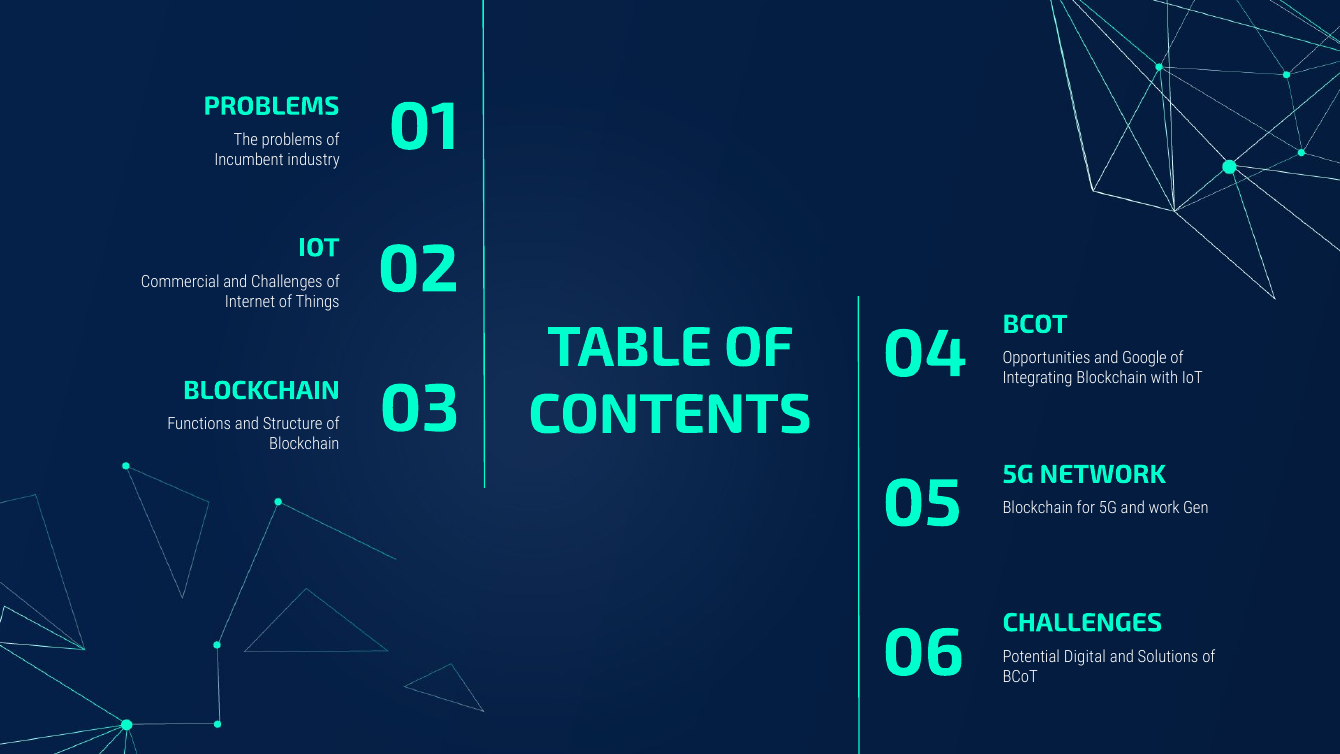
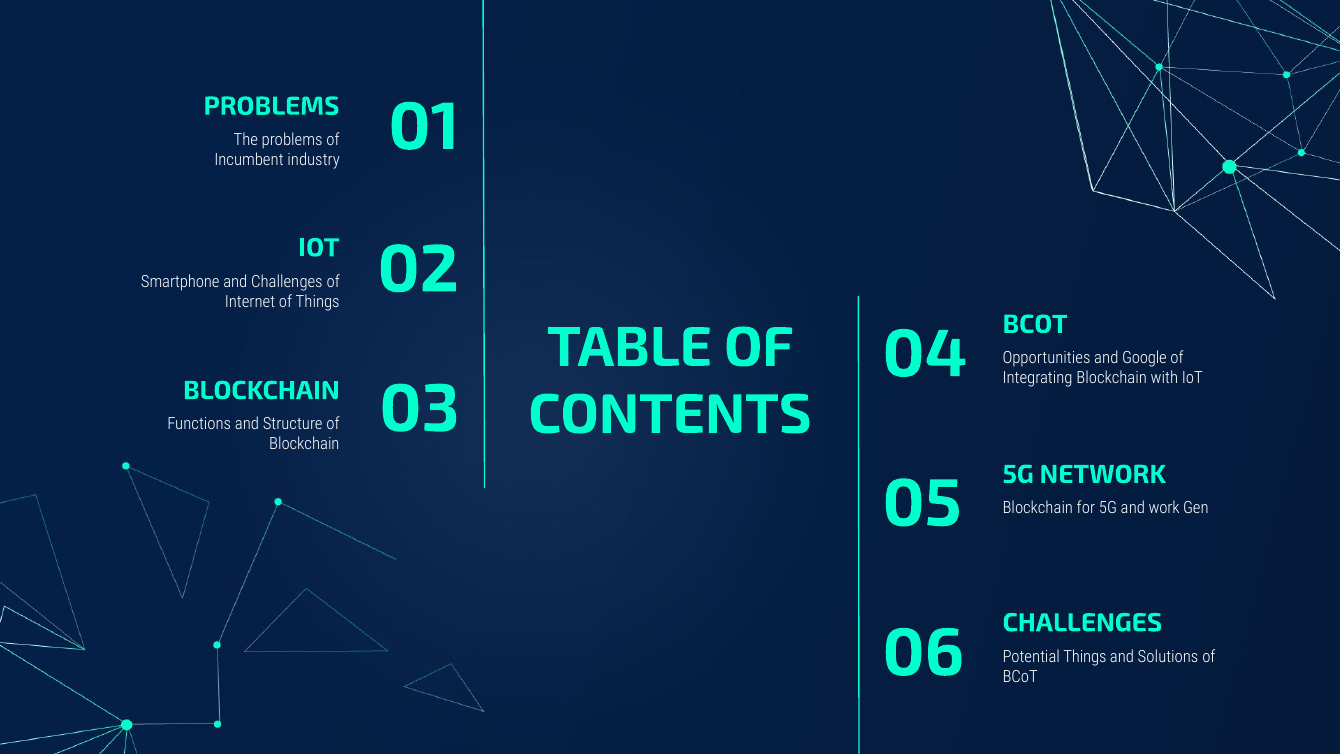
Commercial: Commercial -> Smartphone (180, 282)
Potential Digital: Digital -> Things (1085, 656)
